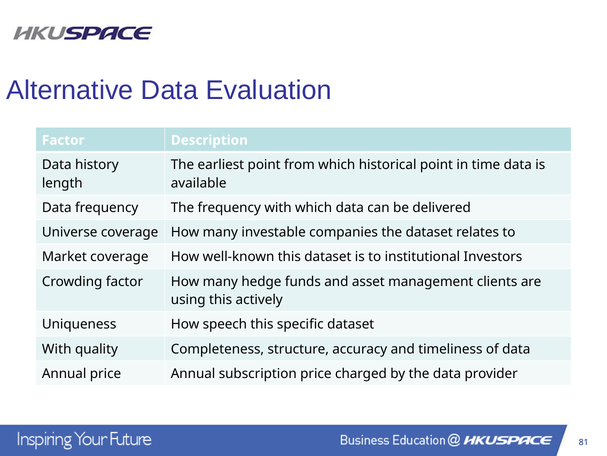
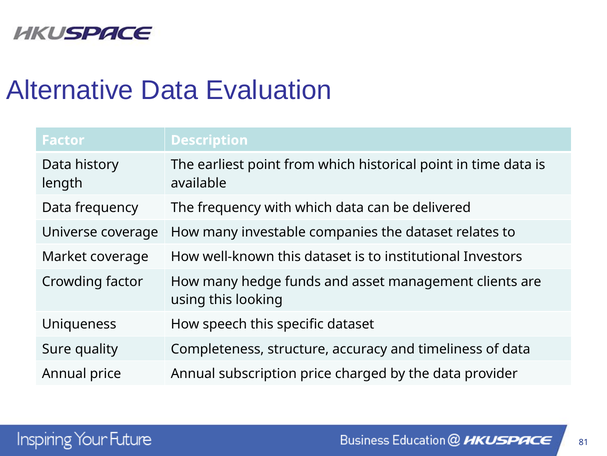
actively: actively -> looking (259, 300)
With: With -> Sure (57, 349)
